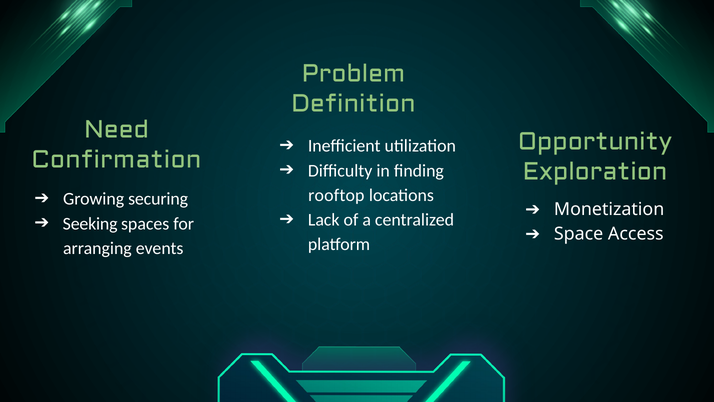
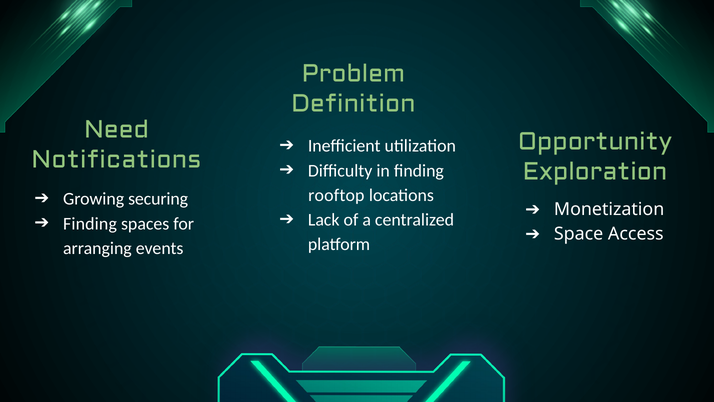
Confirmation: Confirmation -> Notifications (116, 159)
Seeking: Seeking -> Finding (90, 223)
